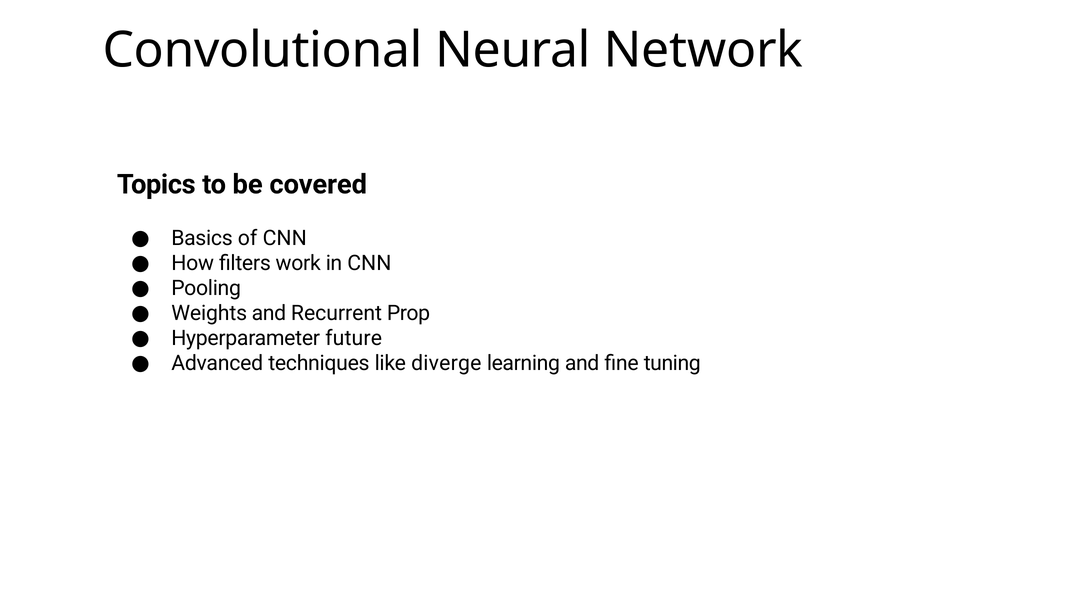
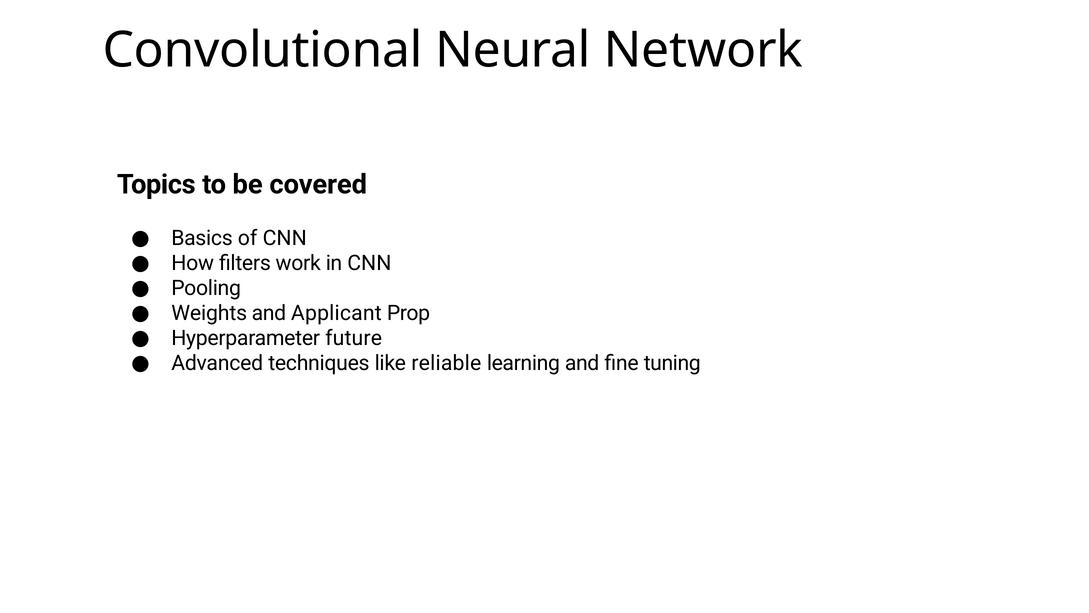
Recurrent: Recurrent -> Applicant (336, 313)
diverge: diverge -> reliable (446, 363)
